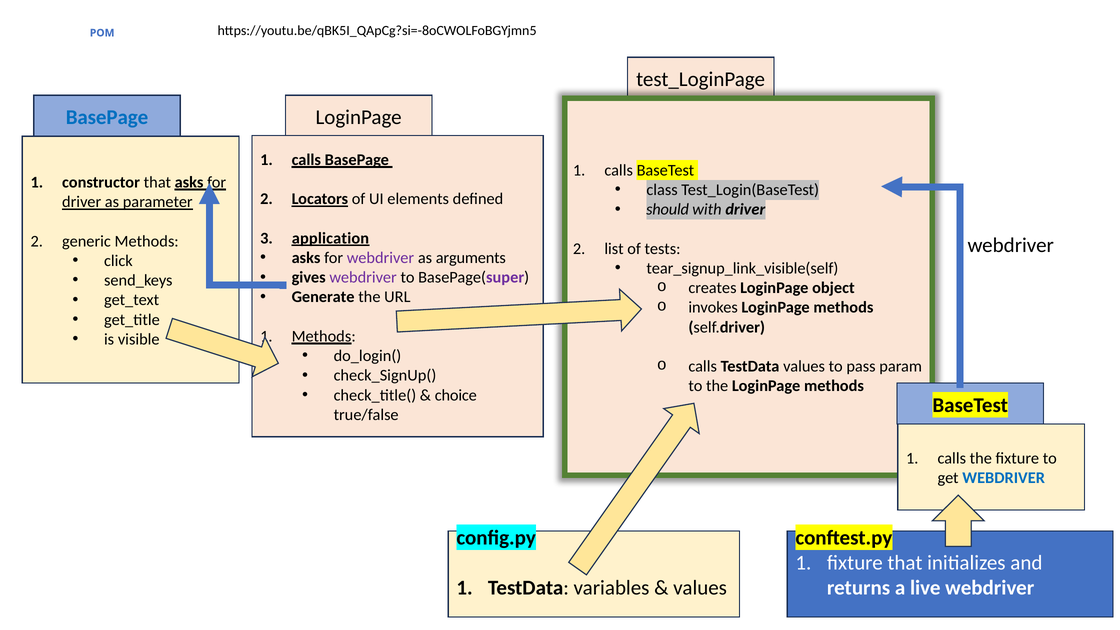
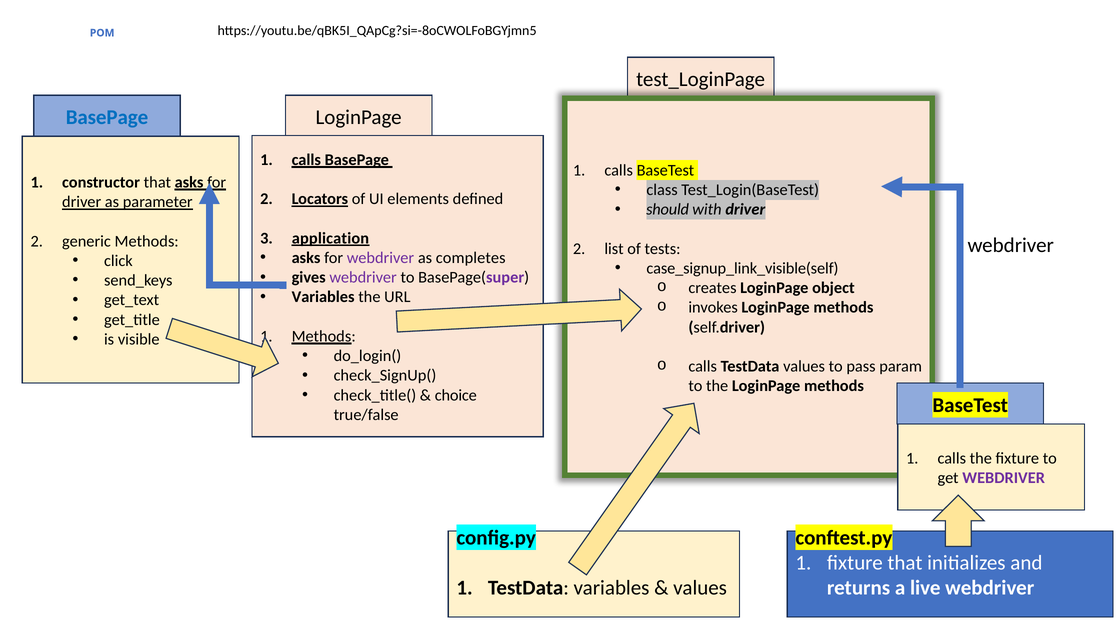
arguments: arguments -> completes (471, 258)
tear_signup_link_visible(self: tear_signup_link_visible(self -> case_signup_link_visible(self (742, 268)
Generate: Generate -> Variables (323, 297)
WEBDRIVER colour: blue -> purple (1004, 478)
